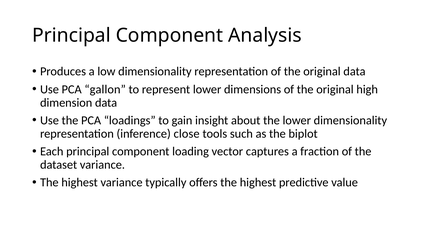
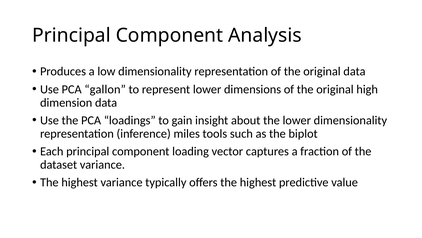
close: close -> miles (187, 133)
